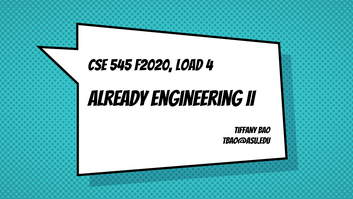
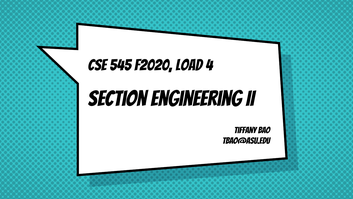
Already: Already -> Section (117, 99)
